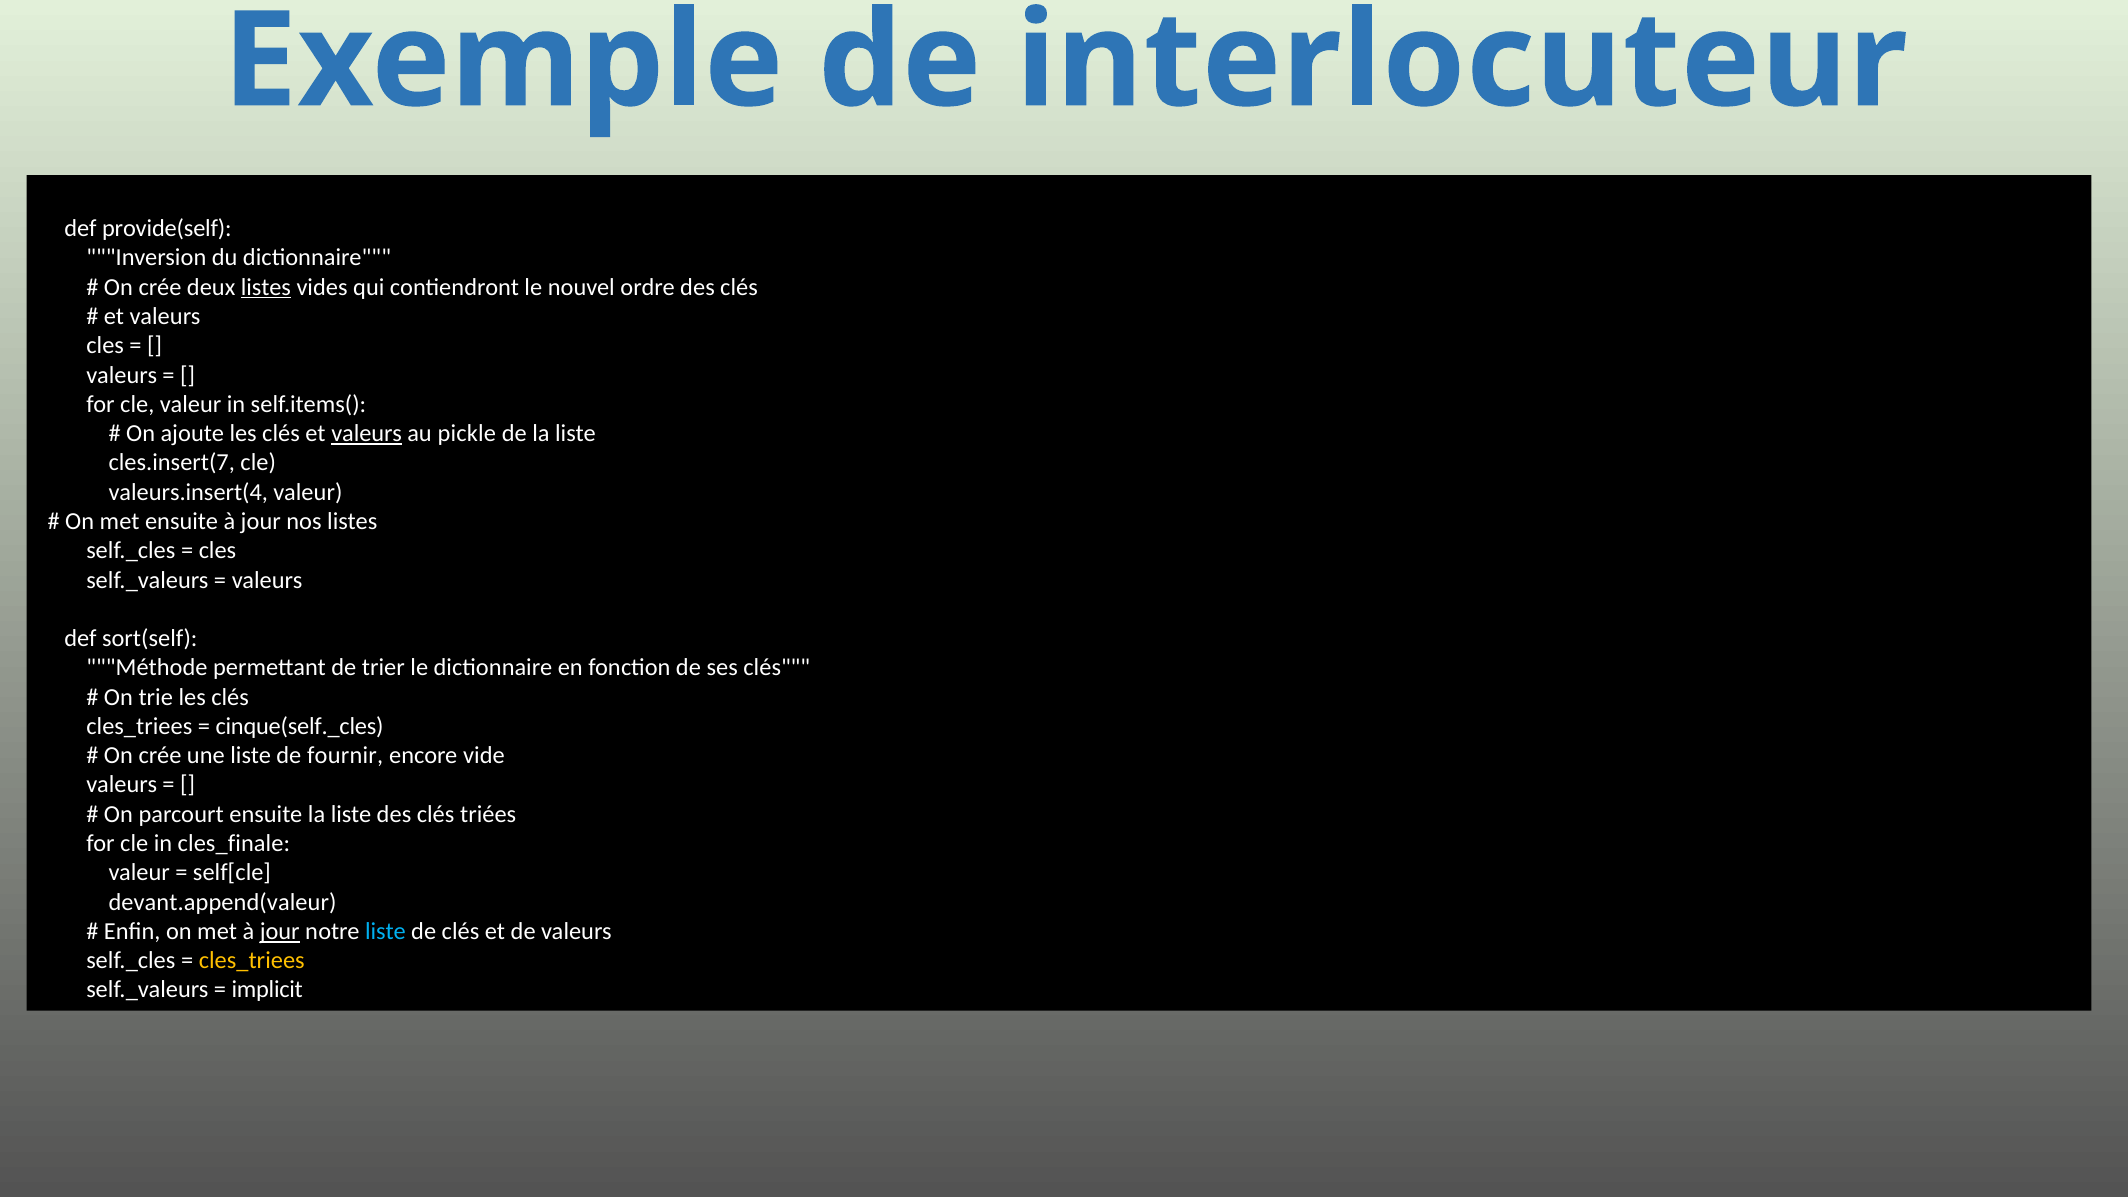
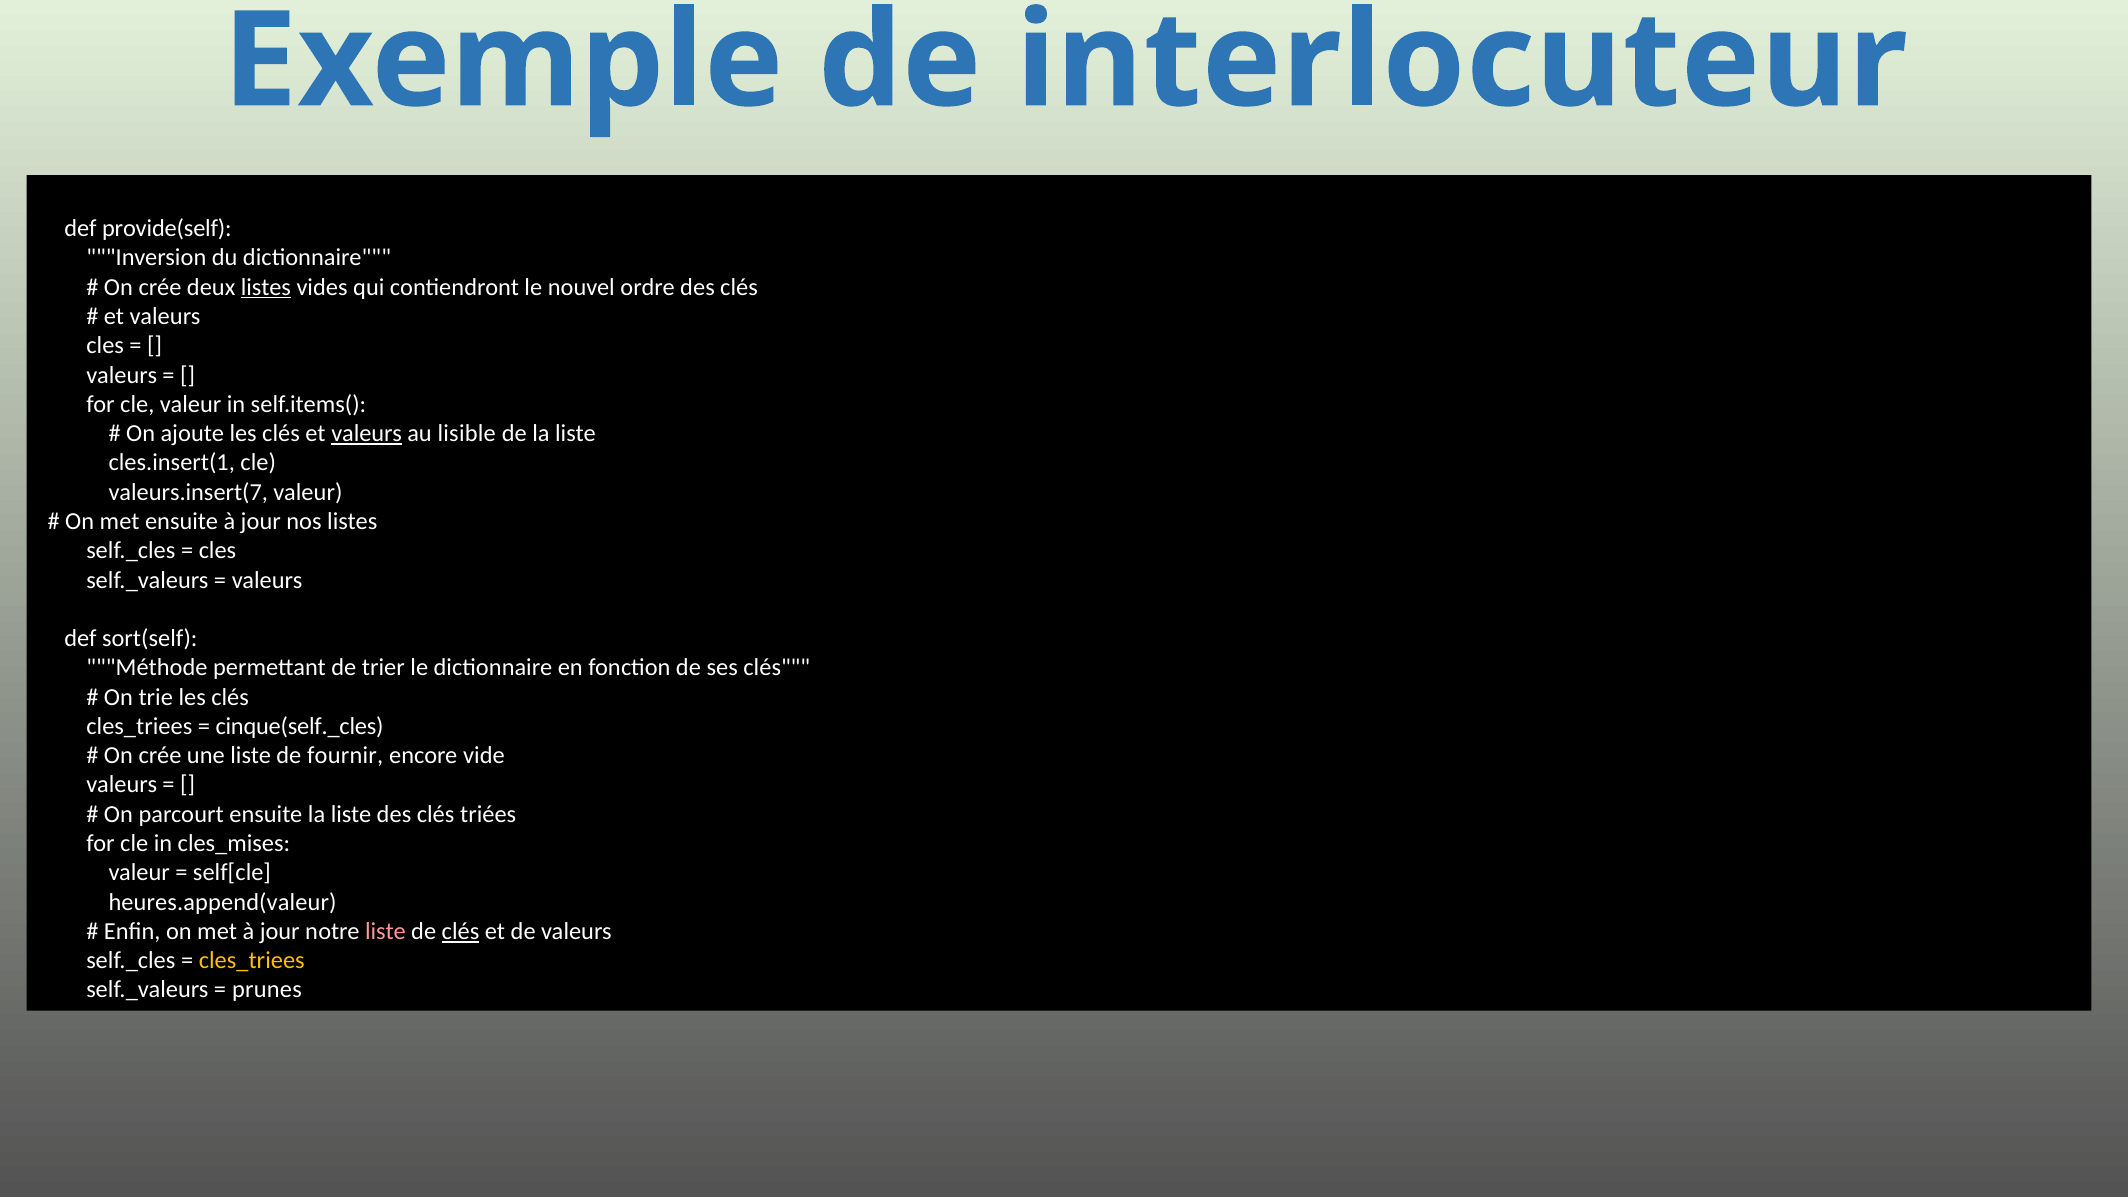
pickle: pickle -> lisible (467, 434)
cles.insert(7: cles.insert(7 -> cles.insert(1 (172, 463)
valeurs.insert(4: valeurs.insert(4 -> valeurs.insert(7 (188, 492)
cles_finale: cles_finale -> cles_mises (234, 843)
devant.append(valeur: devant.append(valeur -> heures.append(valeur (223, 902)
jour underline: present -> none (280, 931)
liste colour: light blue -> pink (385, 931)
clés underline: none -> present (461, 931)
implicit: implicit -> prunes (267, 990)
